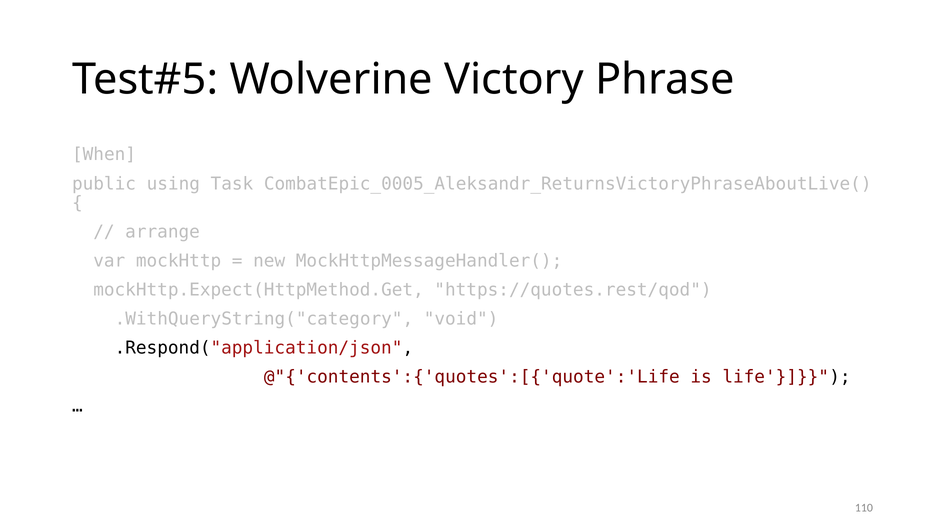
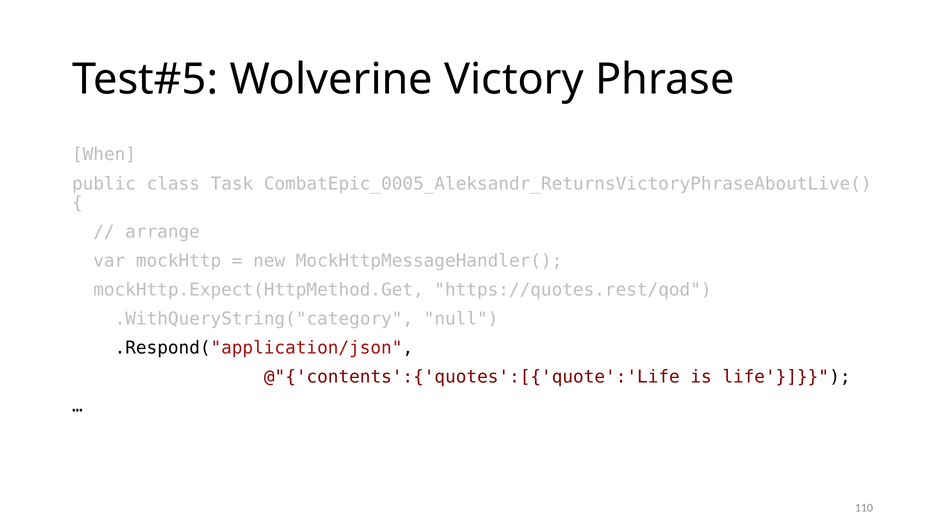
using: using -> class (173, 184)
void: void -> null (461, 319)
